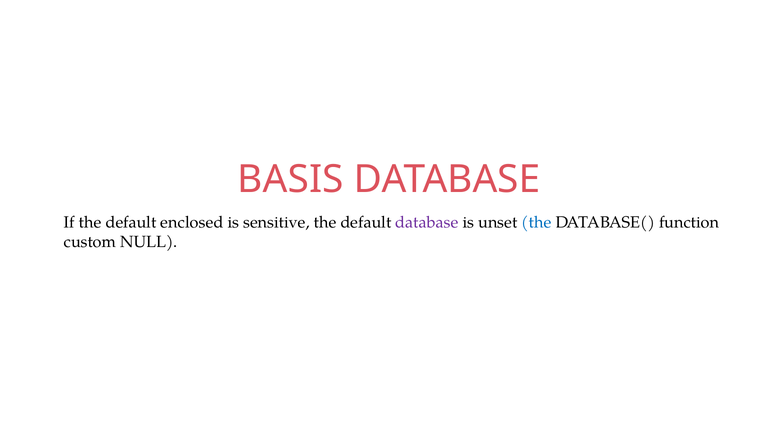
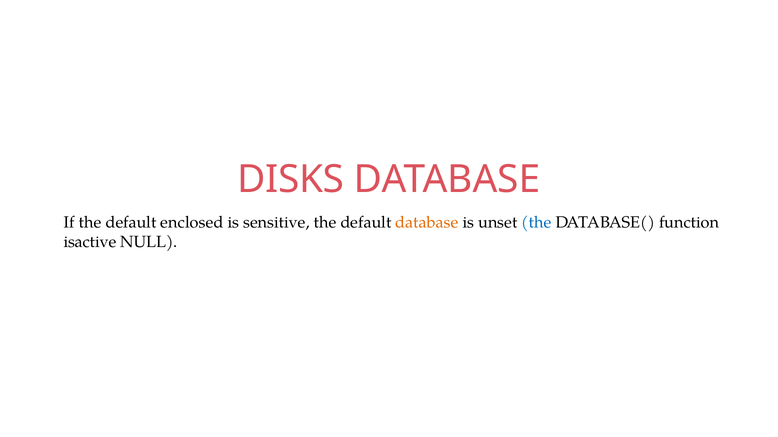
BASIS: BASIS -> DISKS (291, 180)
database colour: purple -> orange (427, 223)
custom: custom -> isactive (90, 242)
